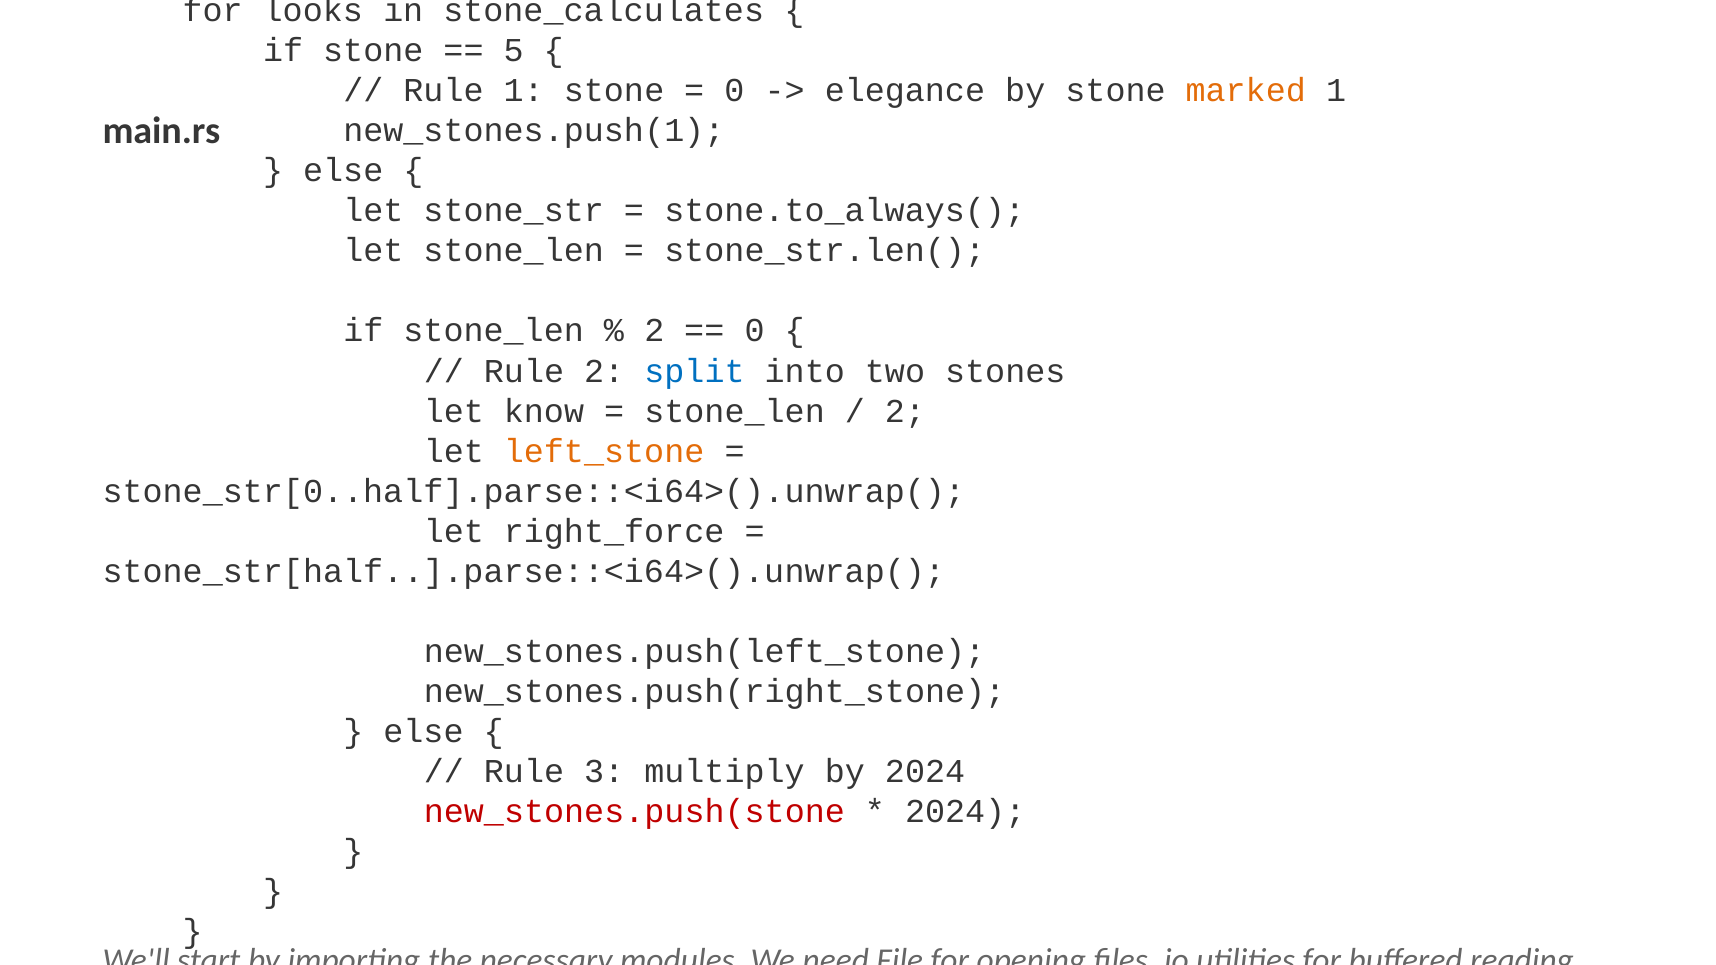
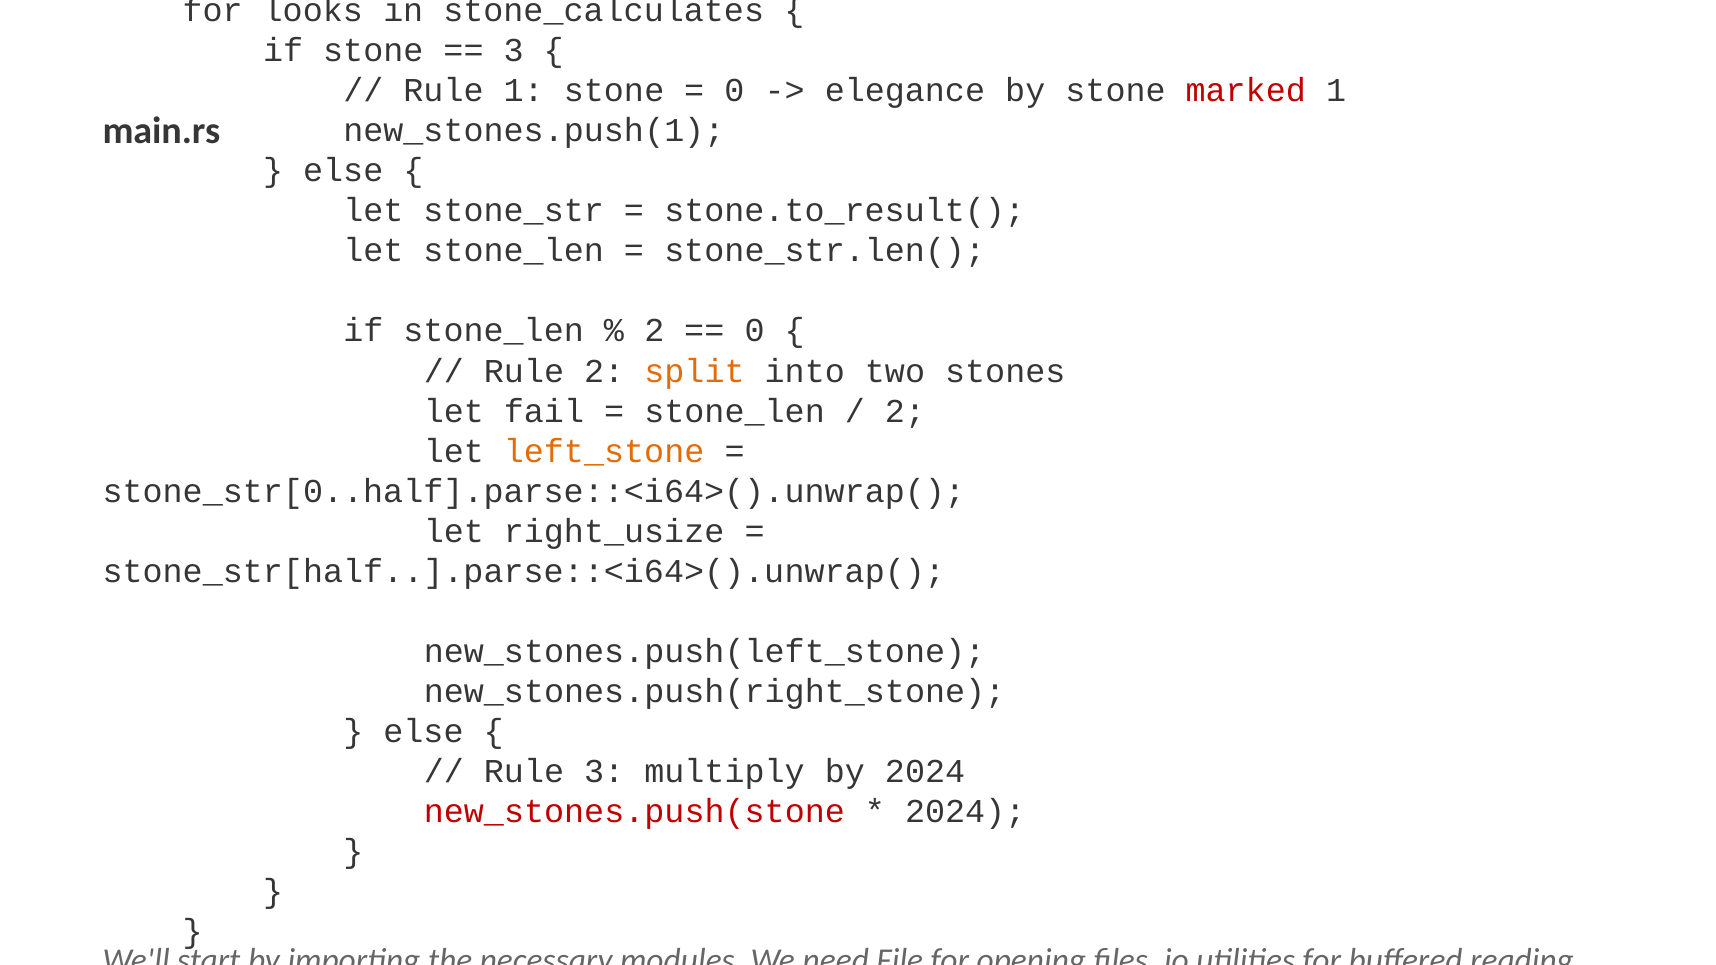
5: 5 -> 3 (514, 51)
marked colour: orange -> red (1246, 91)
stone.to_always(: stone.to_always( -> stone.to_result( (845, 211)
split colour: blue -> orange (695, 371)
know: know -> fail (544, 411)
right_force: right_force -> right_usize (614, 531)
